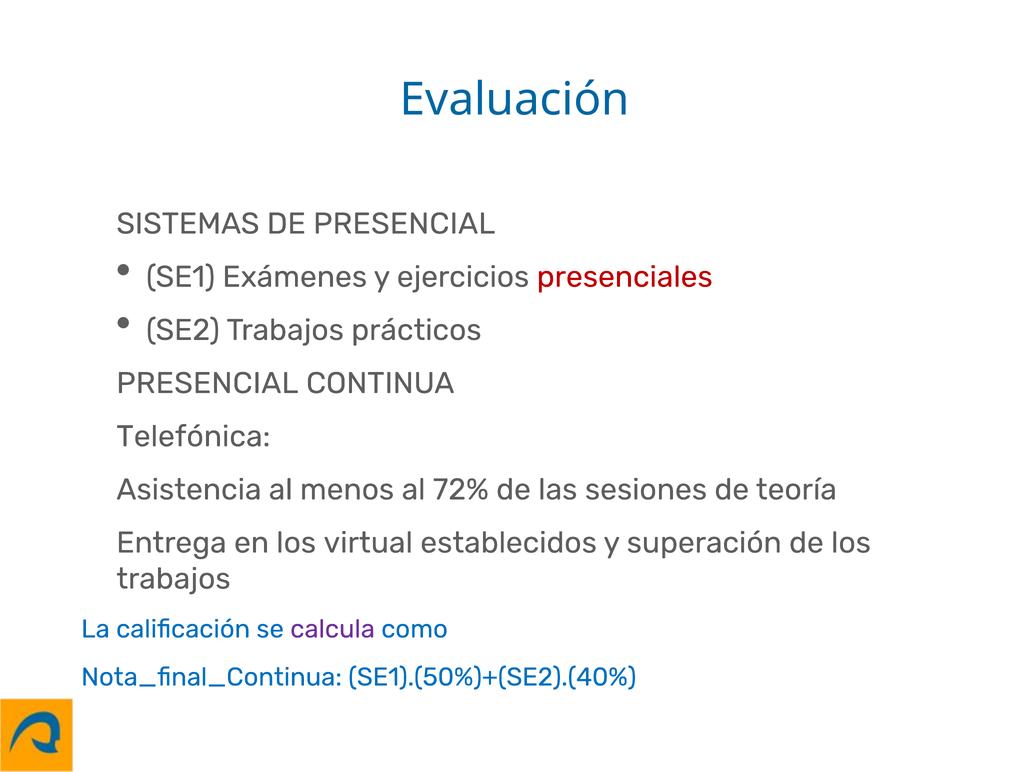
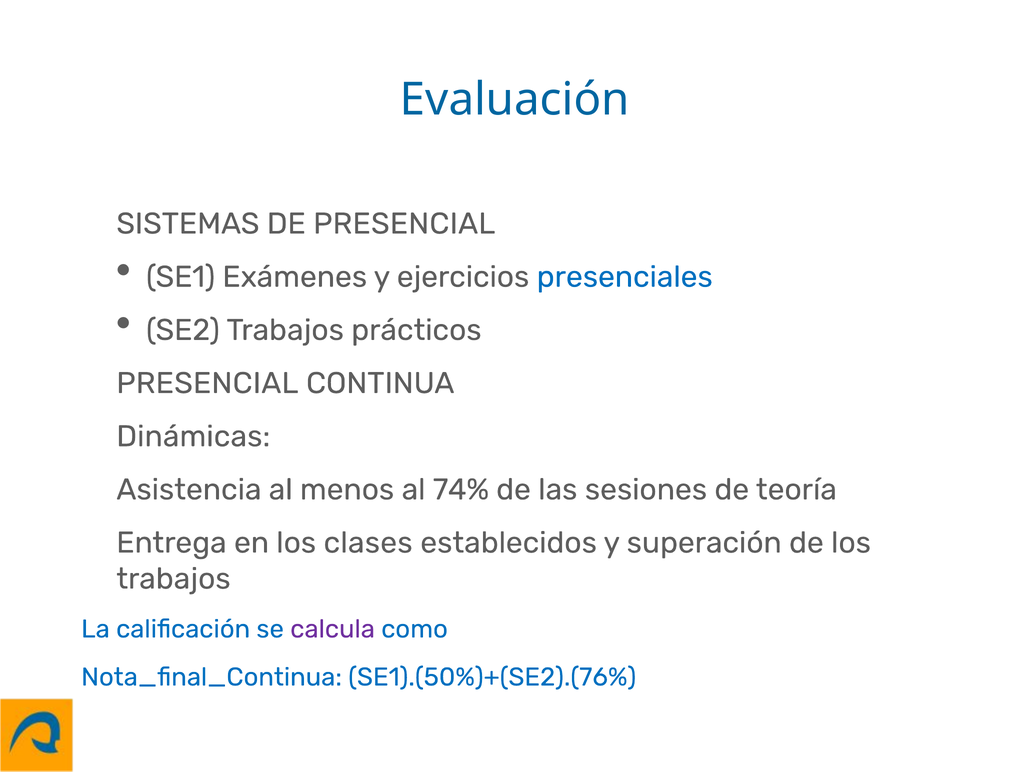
presenciales colour: red -> blue (625, 277)
Telefónica: Telefónica -> Dinámicas (193, 437)
72%: 72% -> 74% (461, 490)
virtual: virtual -> clases (368, 543)
SE1).(50%)+(SE2).(40%: SE1).(50%)+(SE2).(40% -> SE1).(50%)+(SE2).(76% (492, 677)
